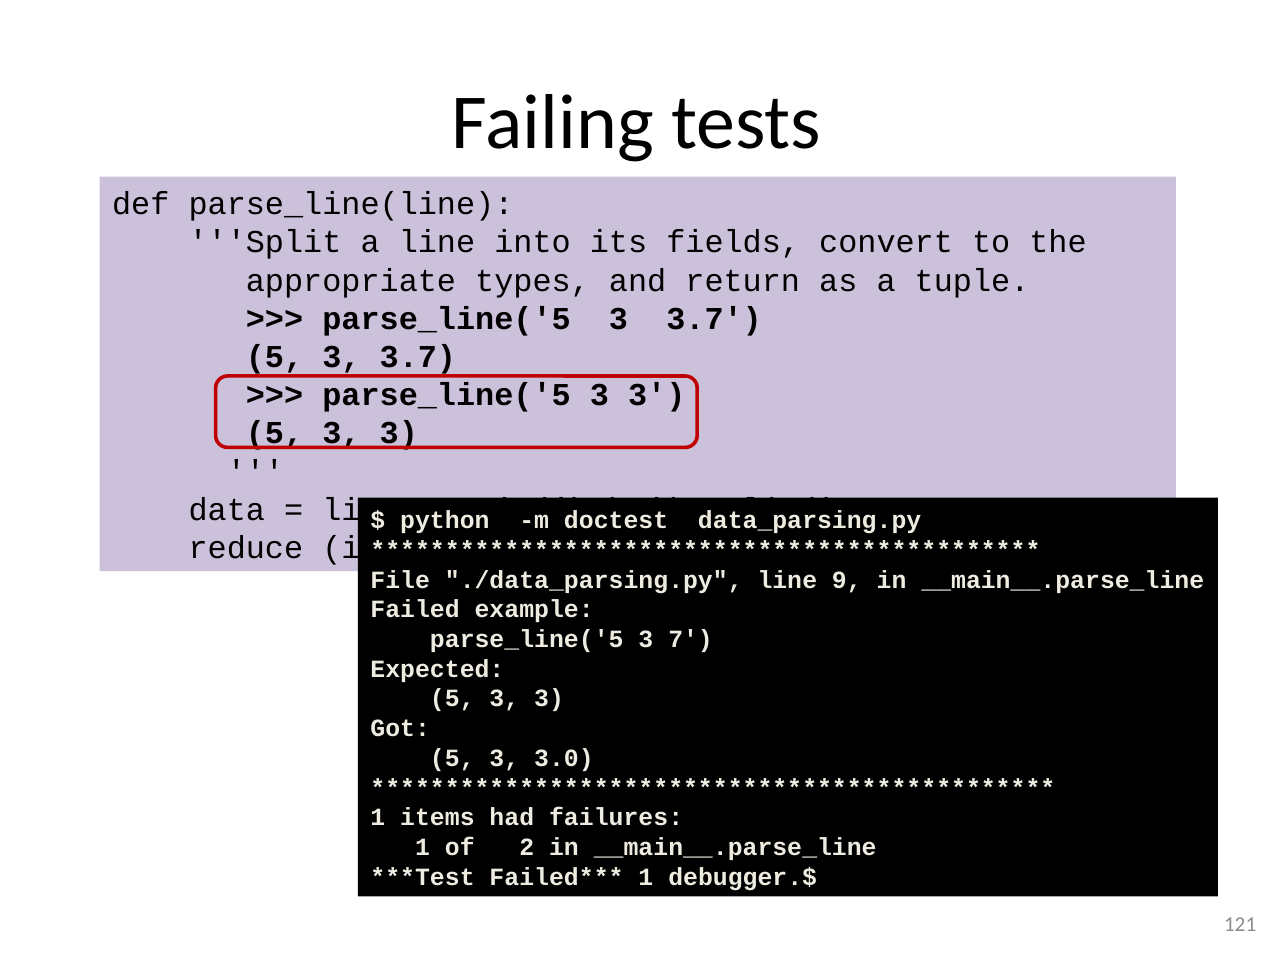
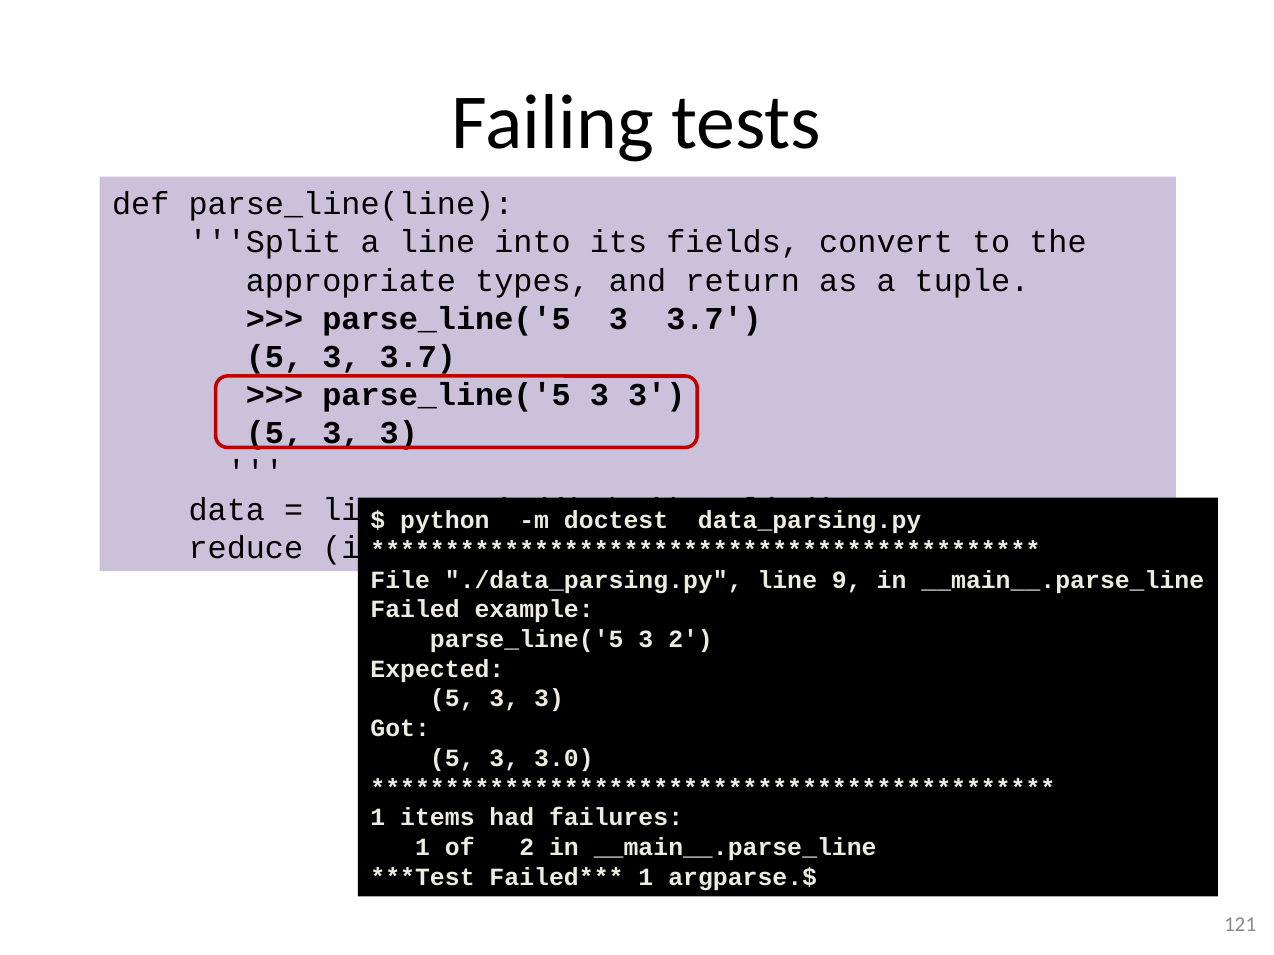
3 7: 7 -> 2 (691, 640)
debugger.$: debugger.$ -> argparse.$ (743, 878)
